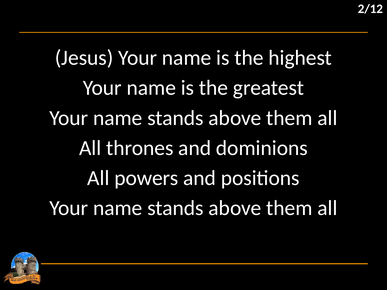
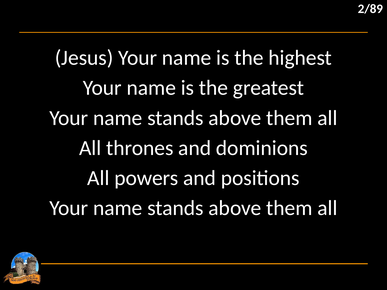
2/12: 2/12 -> 2/89 (370, 9)
